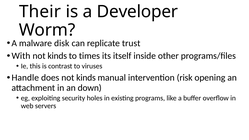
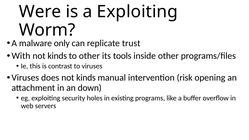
Their: Their -> Were (40, 12)
a Developer: Developer -> Exploiting (137, 12)
disk: disk -> only (62, 43)
to times: times -> other (89, 56)
itself: itself -> tools (122, 56)
Handle: Handle -> Viruses (25, 78)
